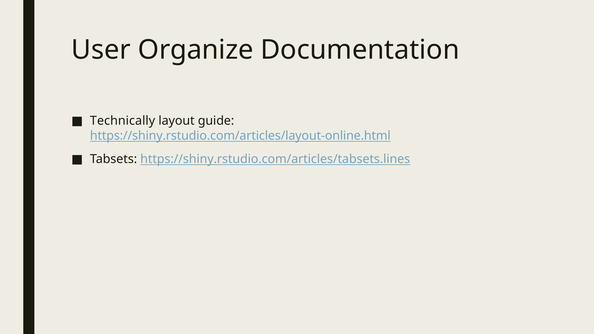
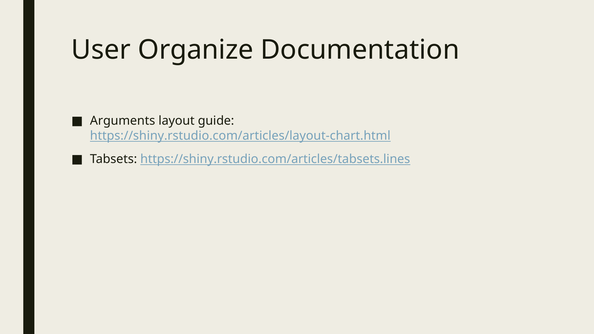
Technically: Technically -> Arguments (123, 121)
https://shiny.rstudio.com/articles/layout-online.html: https://shiny.rstudio.com/articles/layout-online.html -> https://shiny.rstudio.com/articles/layout-chart.html (240, 136)
